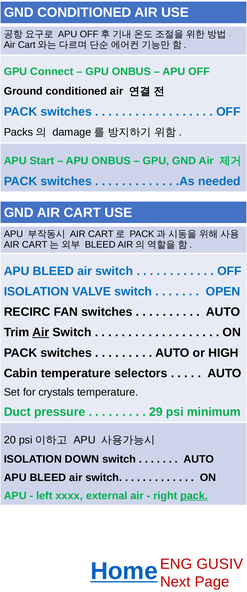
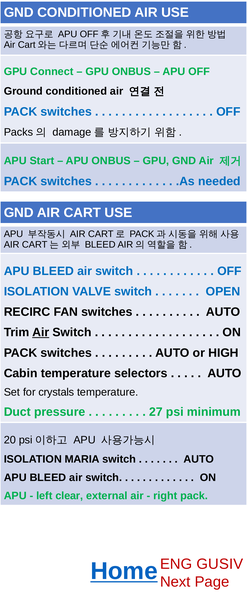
29: 29 -> 27 (156, 411)
DOWN: DOWN -> MARIA (82, 458)
xxxx: xxxx -> clear (69, 495)
pack underline: present -> none (194, 495)
